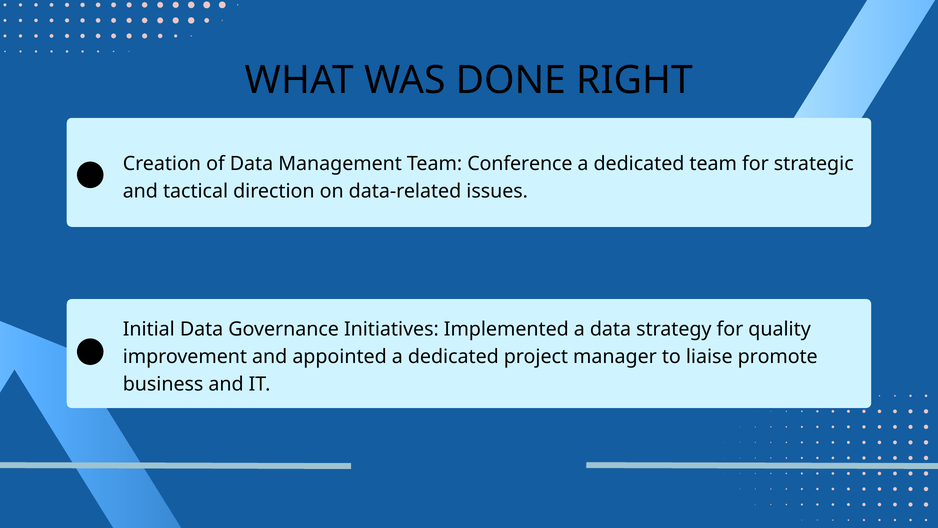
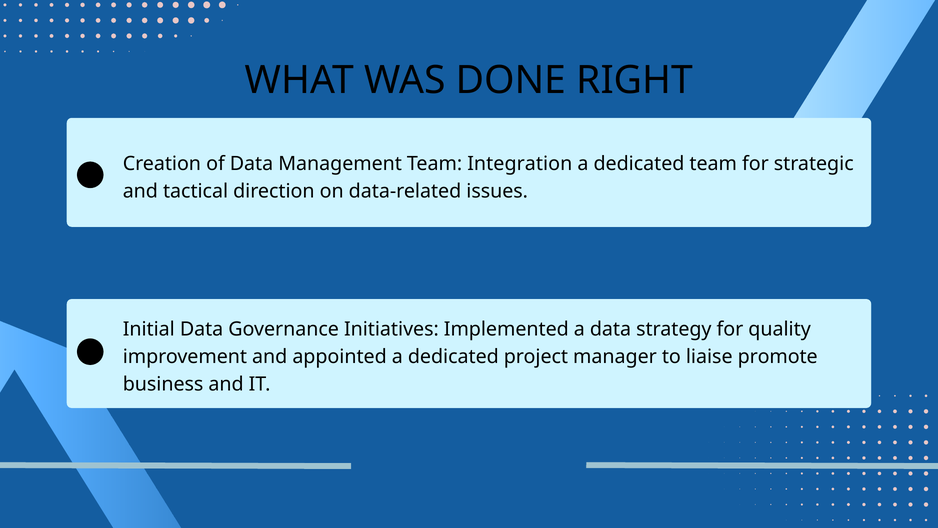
Conference: Conference -> Integration (520, 163)
